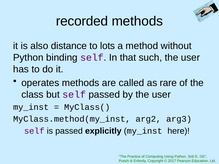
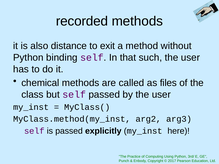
lots: lots -> exit (108, 46)
operates: operates -> chemical (40, 83)
rare: rare -> files (168, 83)
